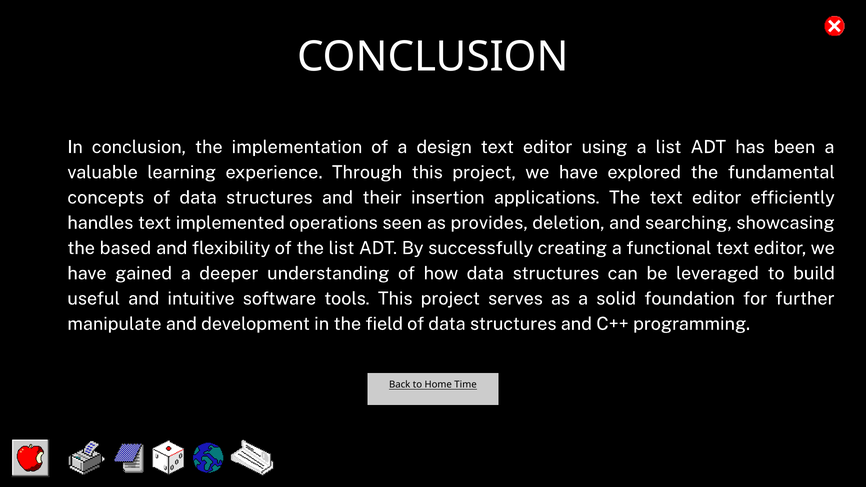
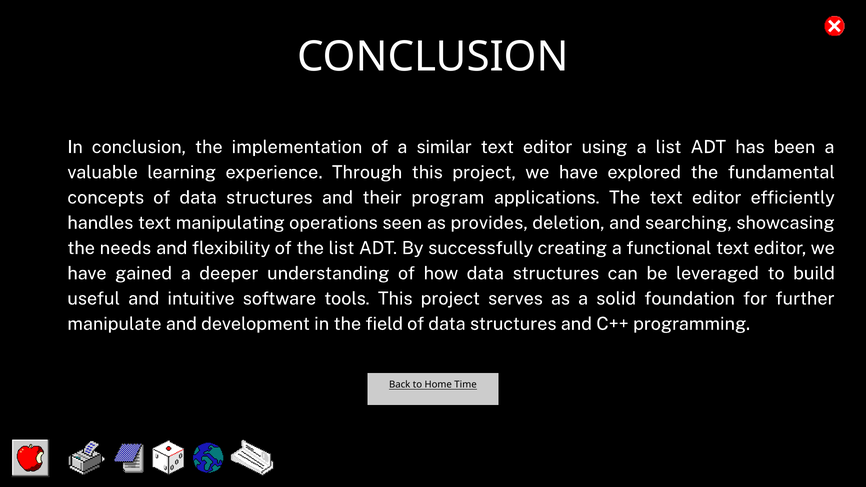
design: design -> similar (444, 147)
insertion: insertion -> program (448, 198)
implemented: implemented -> manipulating (230, 223)
based: based -> needs (125, 248)
